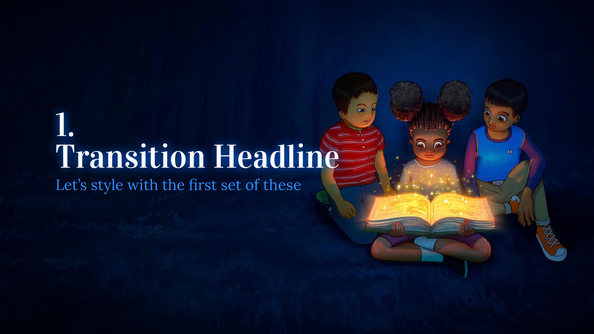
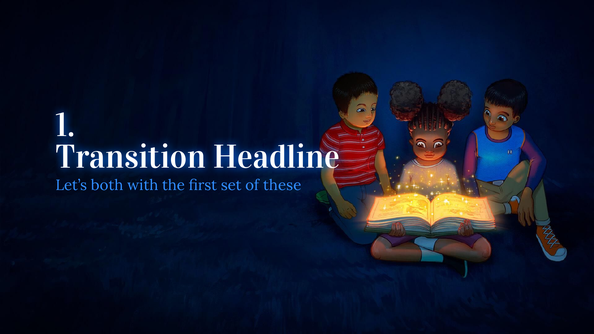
style: style -> both (107, 185)
